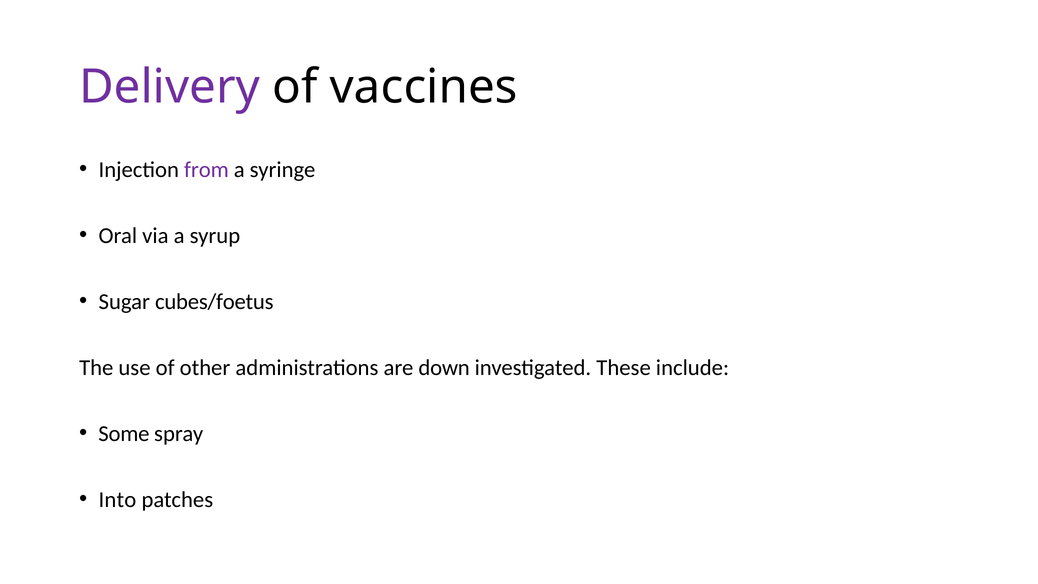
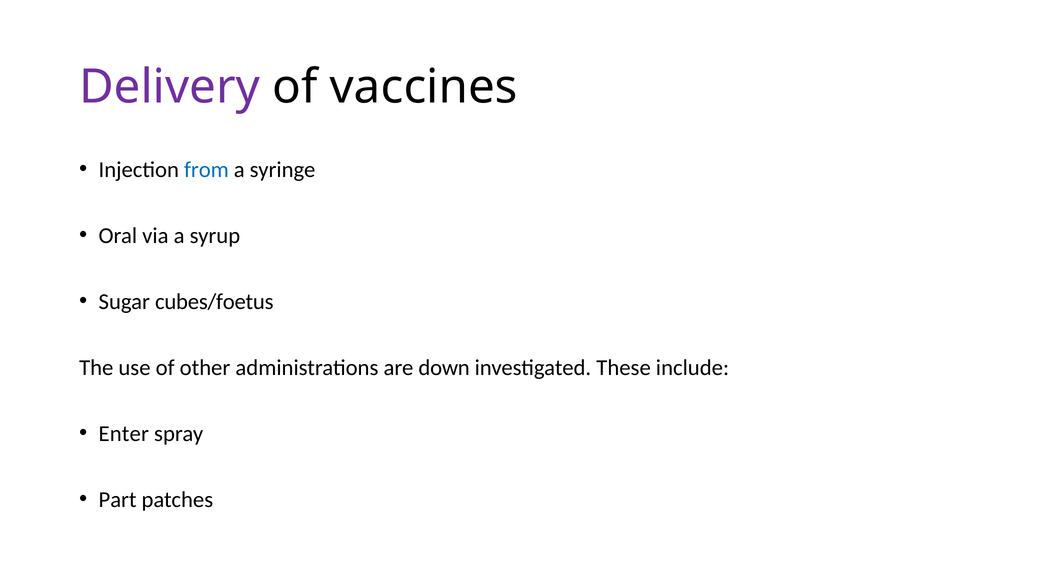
from colour: purple -> blue (206, 169)
Some: Some -> Enter (124, 434)
Into: Into -> Part (118, 500)
